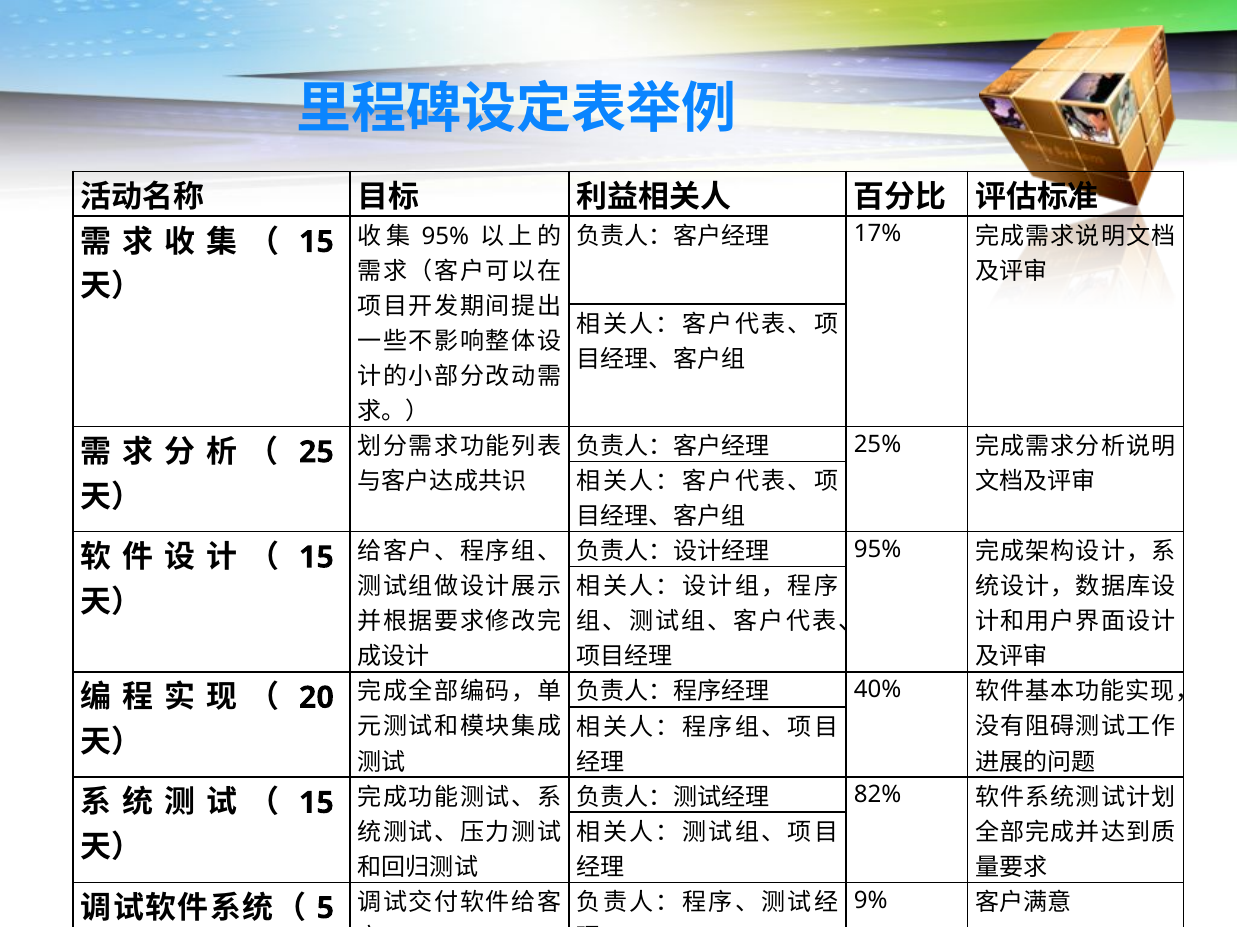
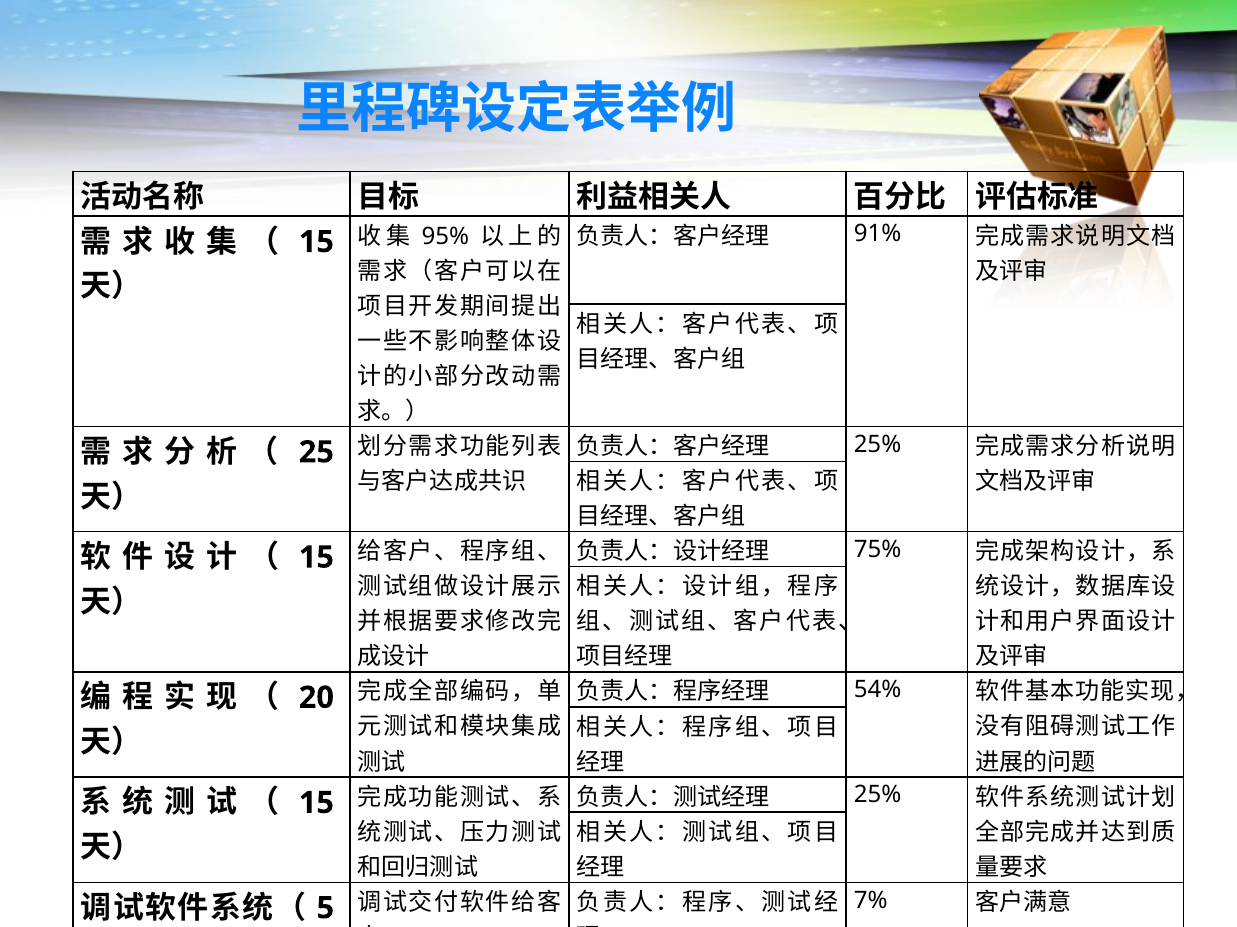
17%: 17% -> 91% (878, 234)
95%: 95% -> 75% (878, 550)
40%: 40% -> 54% (878, 690)
82%: 82% -> 25% (878, 796)
9%: 9% -> 7% (871, 901)
